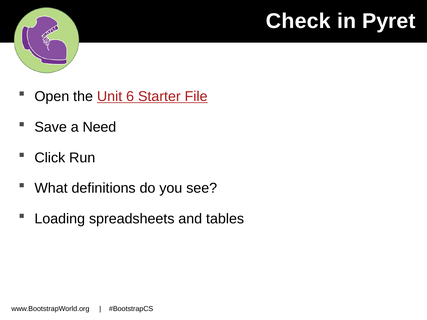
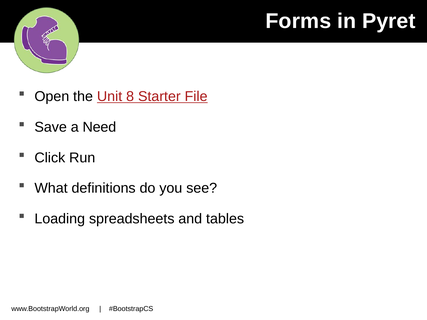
Check: Check -> Forms (298, 21)
6: 6 -> 8 (130, 97)
